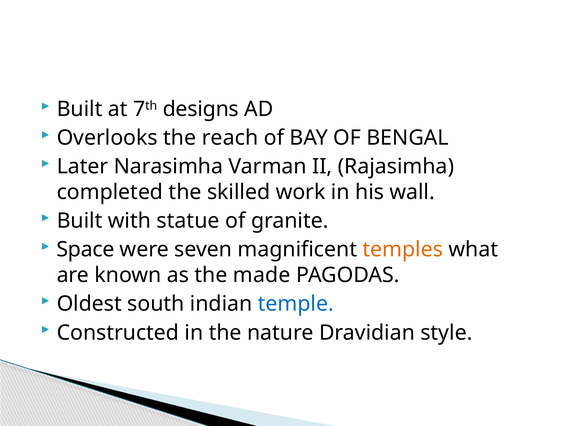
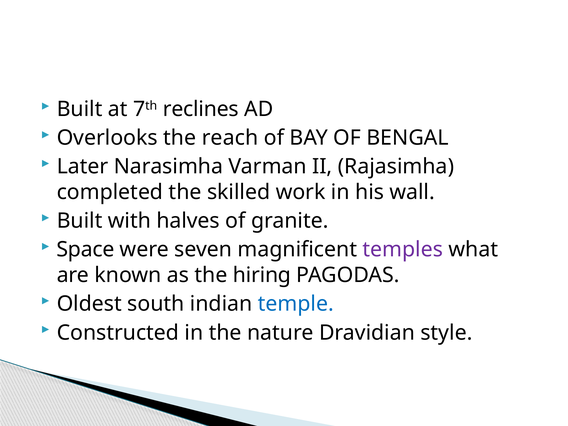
designs: designs -> reclines (201, 109)
statue: statue -> halves (188, 221)
temples colour: orange -> purple (403, 250)
made: made -> hiring (262, 275)
